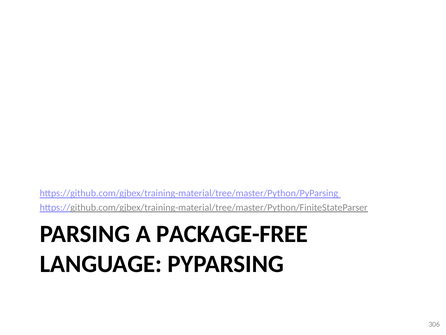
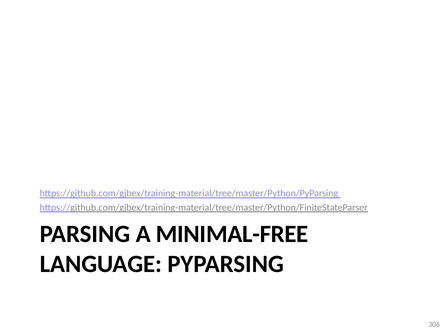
PACKAGE-FREE: PACKAGE-FREE -> MINIMAL-FREE (232, 234)
